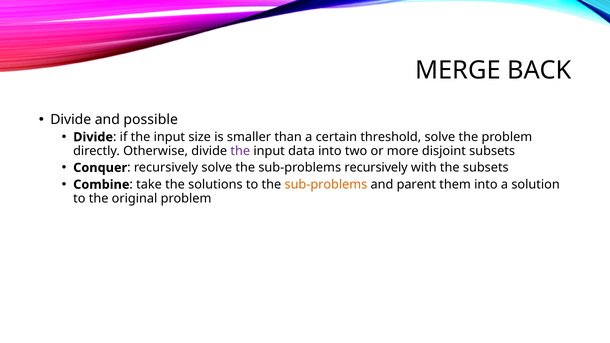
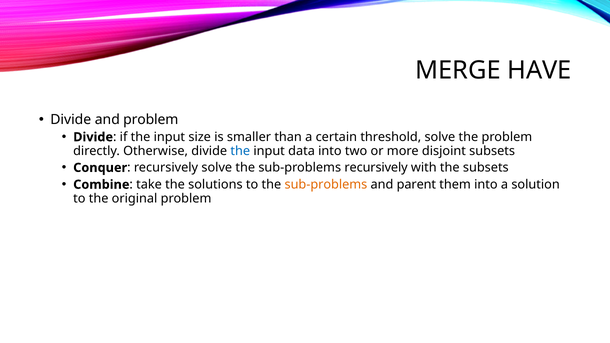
BACK: BACK -> HAVE (539, 70)
and possible: possible -> problem (151, 120)
the colour: purple -> blue (240, 151)
